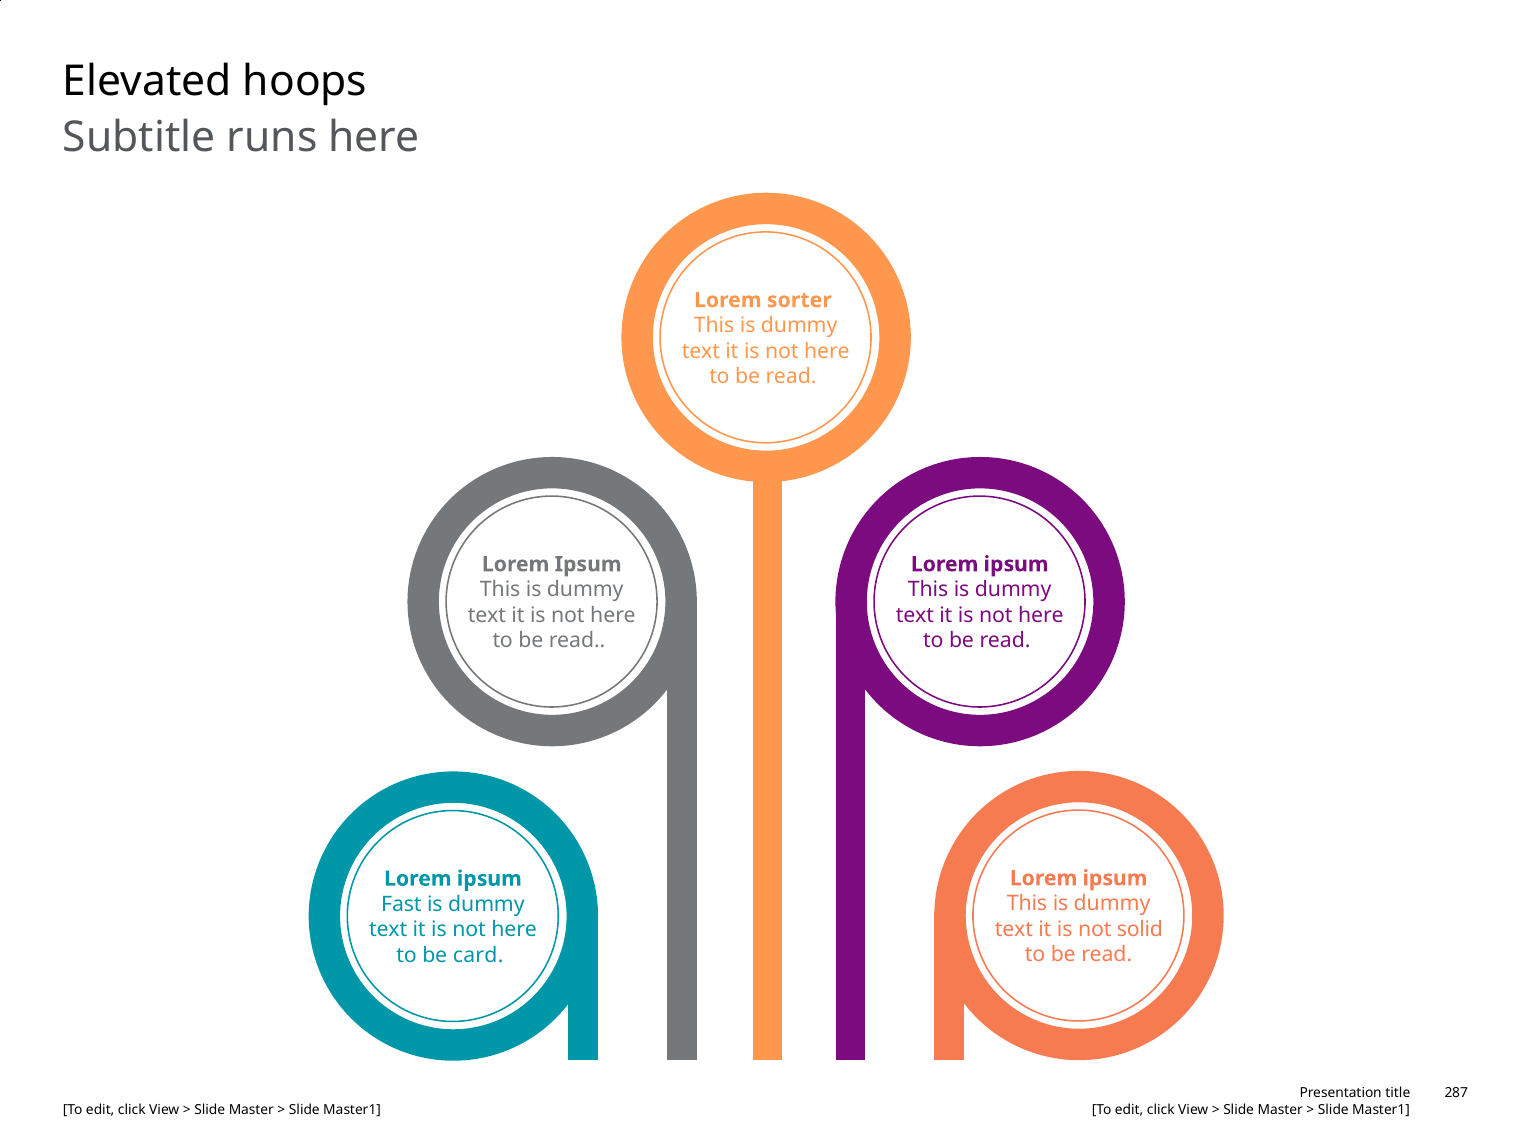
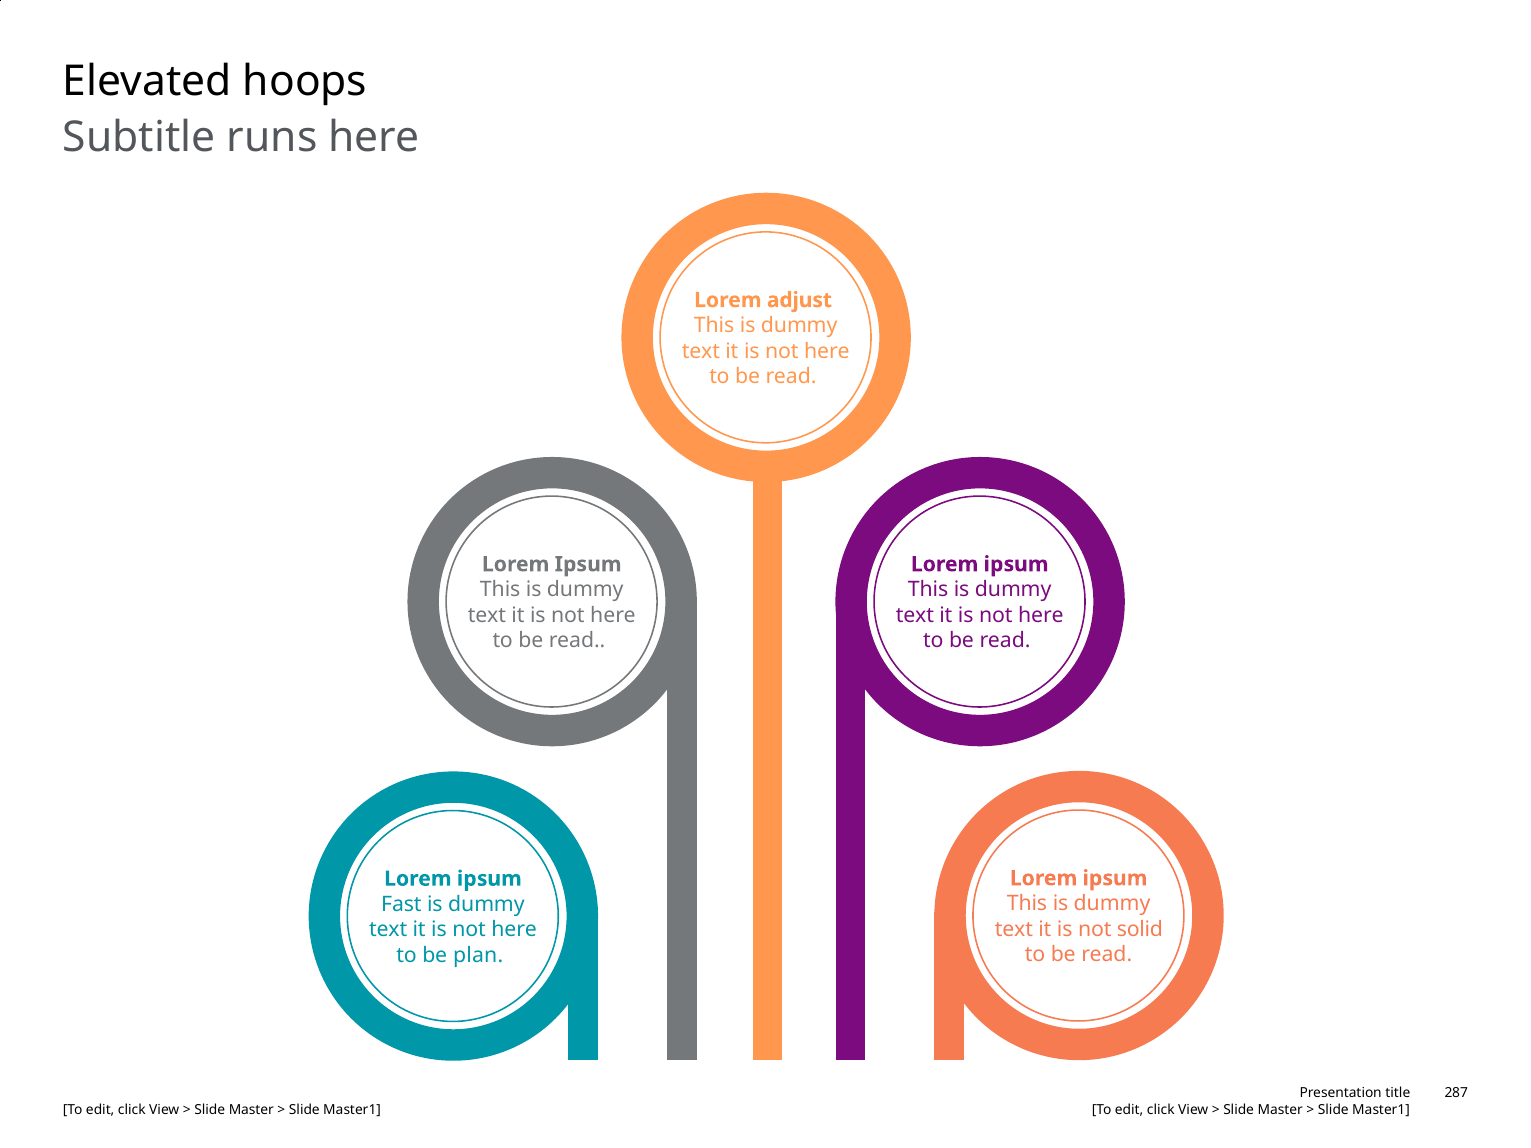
sorter: sorter -> adjust (799, 300)
card: card -> plan (478, 956)
